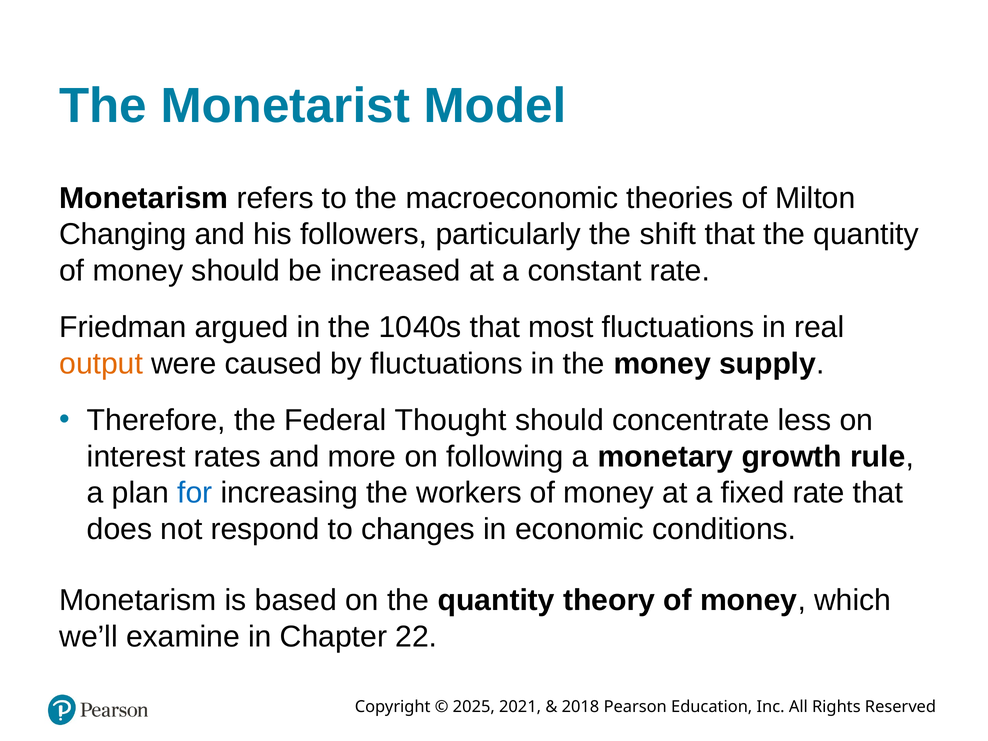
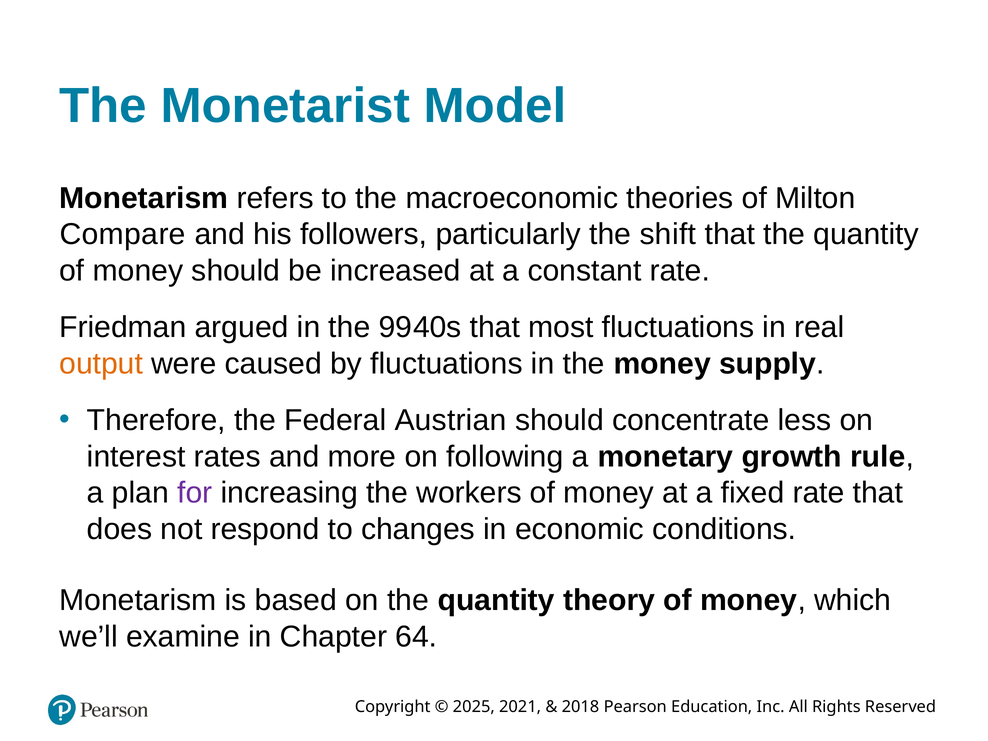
Changing: Changing -> Compare (123, 234)
10: 10 -> 99 (395, 327)
Thought: Thought -> Austrian (451, 420)
for colour: blue -> purple (195, 493)
22: 22 -> 64 (416, 637)
